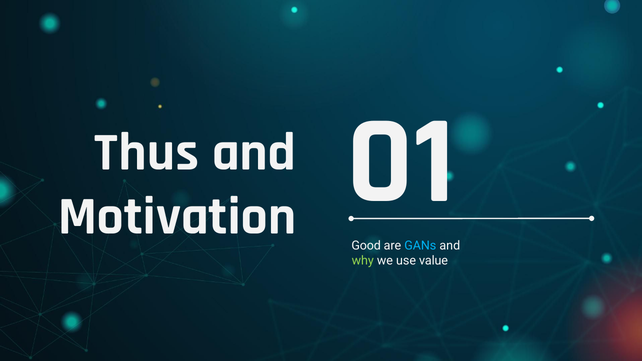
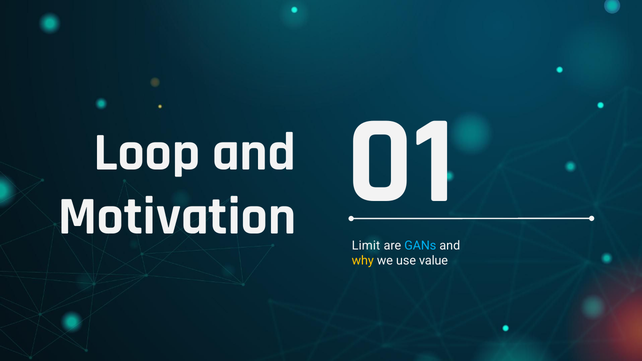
Thus: Thus -> Loop (147, 152)
Good: Good -> Limit (366, 246)
why colour: light green -> yellow (363, 261)
